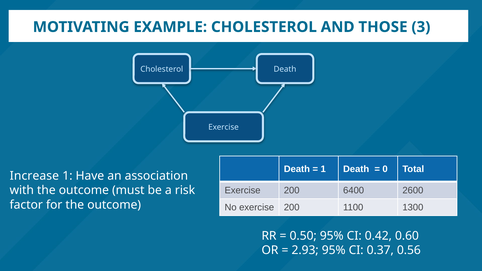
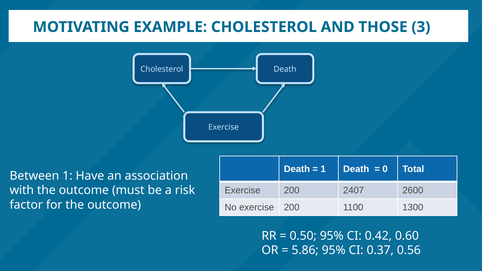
Increase: Increase -> Between (34, 176)
6400: 6400 -> 2407 (354, 190)
2.93: 2.93 -> 5.86 (305, 250)
